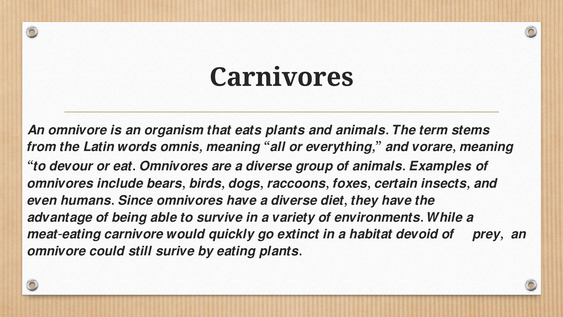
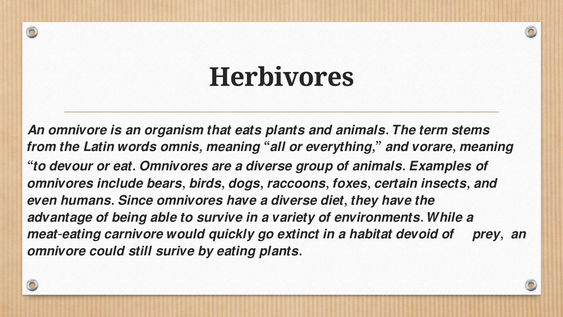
Carnivores: Carnivores -> Herbivores (282, 77)
